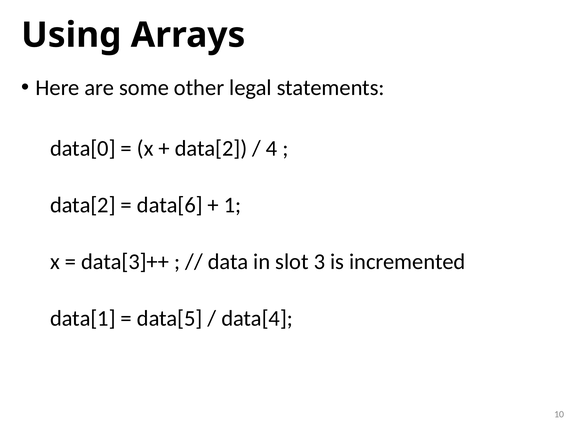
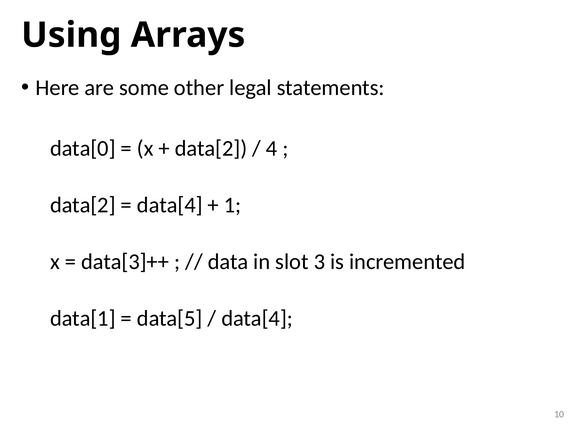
data[6: data[6 -> data[4 (170, 205)
